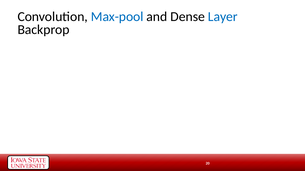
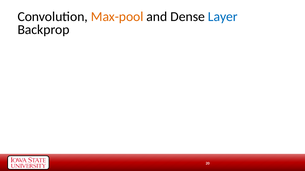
Max-pool colour: blue -> orange (117, 17)
